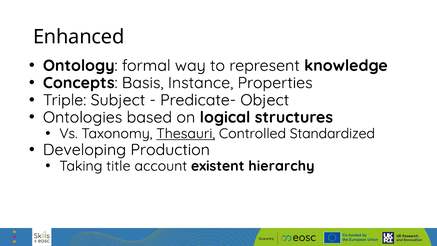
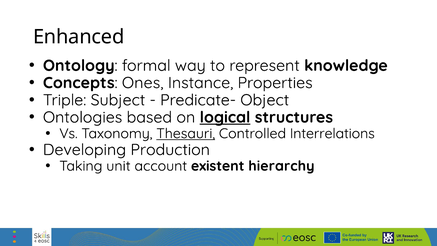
Basis: Basis -> Ones (143, 83)
logical underline: none -> present (225, 117)
Standardized: Standardized -> Interrelations (332, 133)
title: title -> unit (118, 166)
